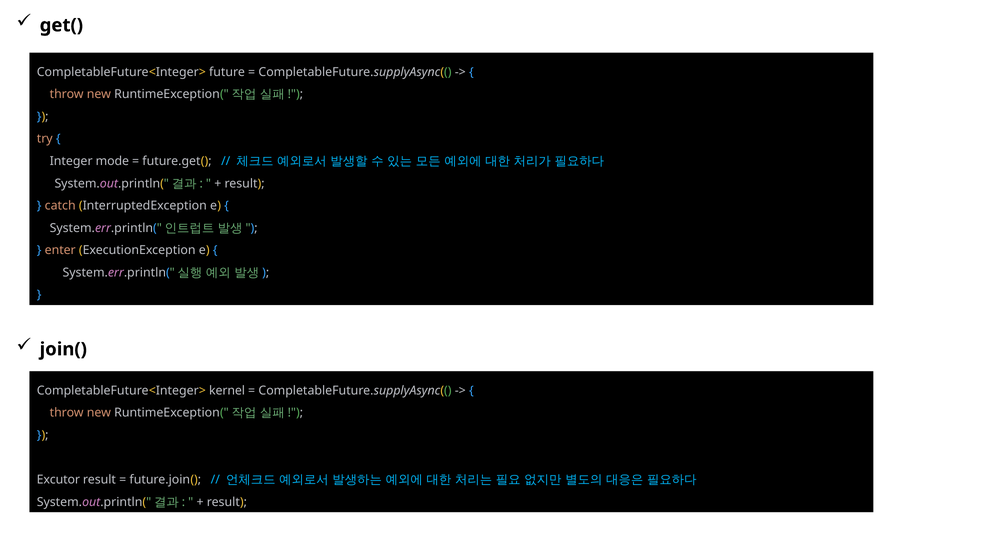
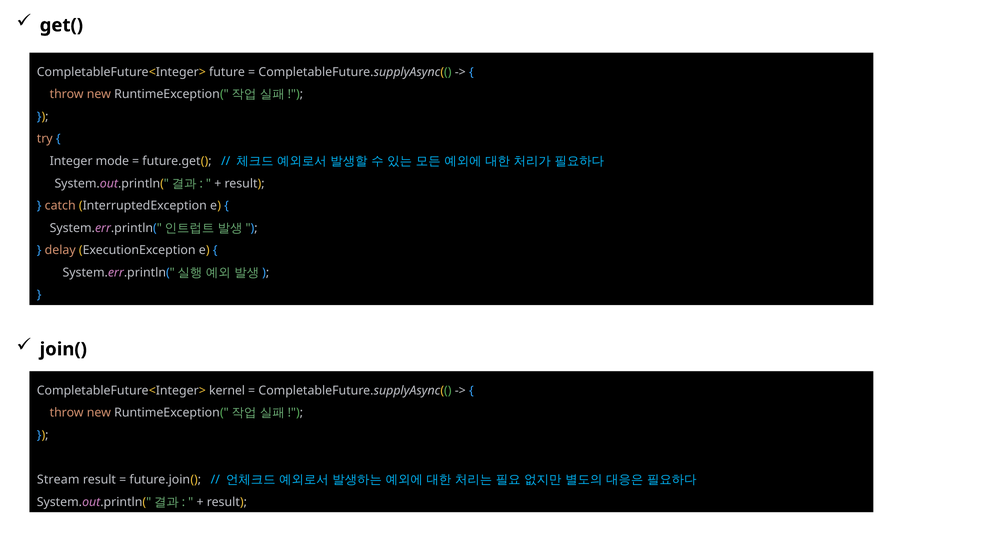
enter: enter -> delay (60, 250)
Excutor: Excutor -> Stream (58, 480)
